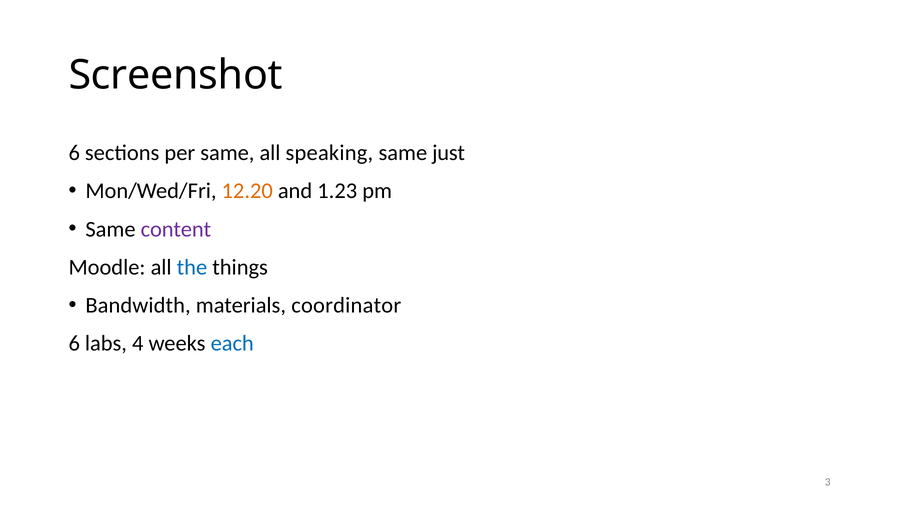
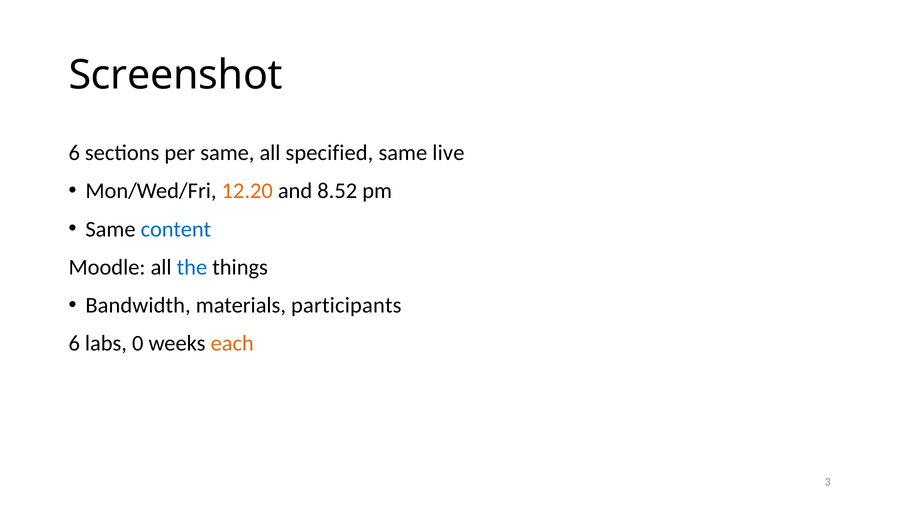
speaking: speaking -> specified (329, 153)
just: just -> live (448, 153)
1.23: 1.23 -> 8.52 (337, 191)
content colour: purple -> blue (176, 229)
coordinator: coordinator -> participants (346, 306)
4: 4 -> 0 (138, 344)
each colour: blue -> orange (232, 344)
